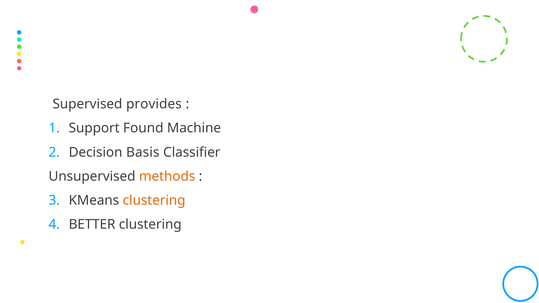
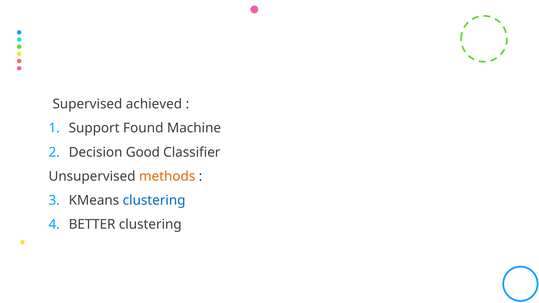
provides: provides -> achieved (154, 104)
Basis: Basis -> Good (143, 152)
clustering colour: orange -> blue (154, 200)
